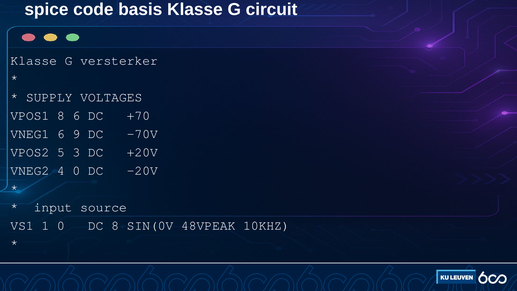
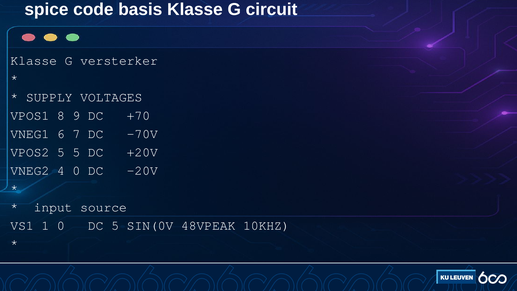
8 6: 6 -> 9 (76, 115)
9: 9 -> 7 (76, 134)
5 3: 3 -> 5 (76, 152)
DC 8: 8 -> 5 (115, 225)
